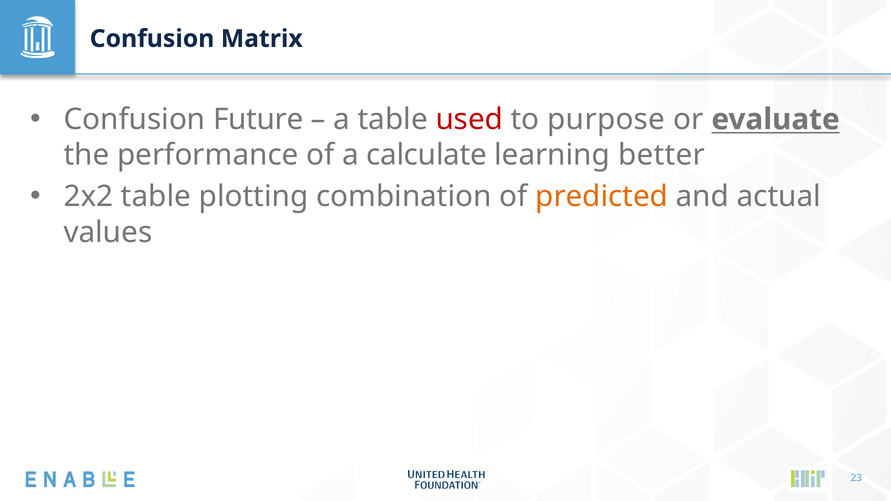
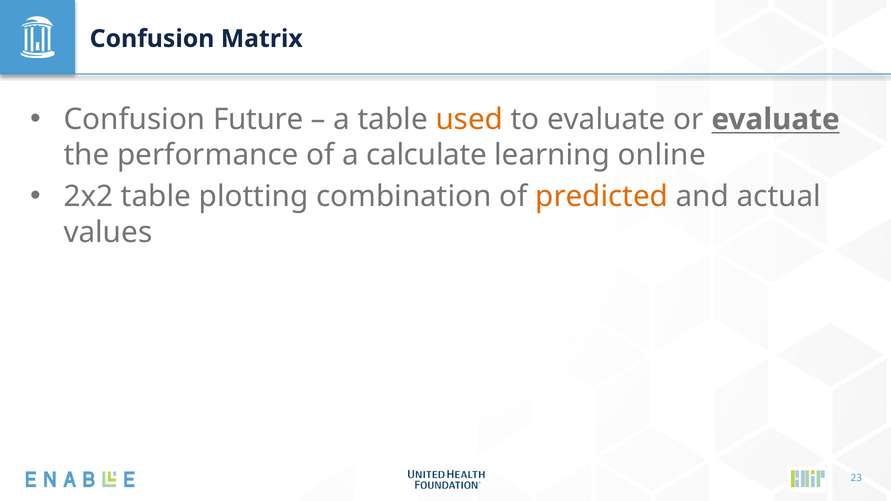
used colour: red -> orange (469, 119)
to purpose: purpose -> evaluate (606, 119)
better: better -> online (662, 155)
